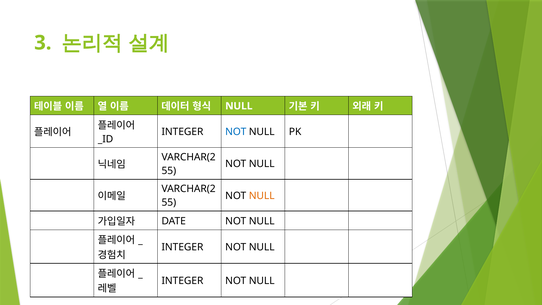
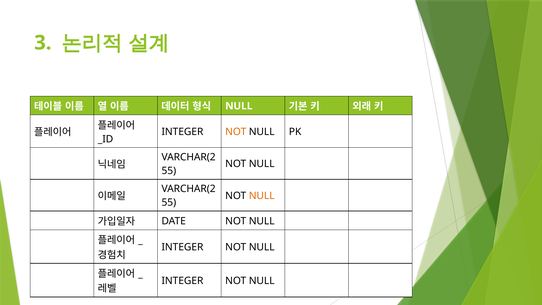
NOT colour: blue -> orange (236, 132)
